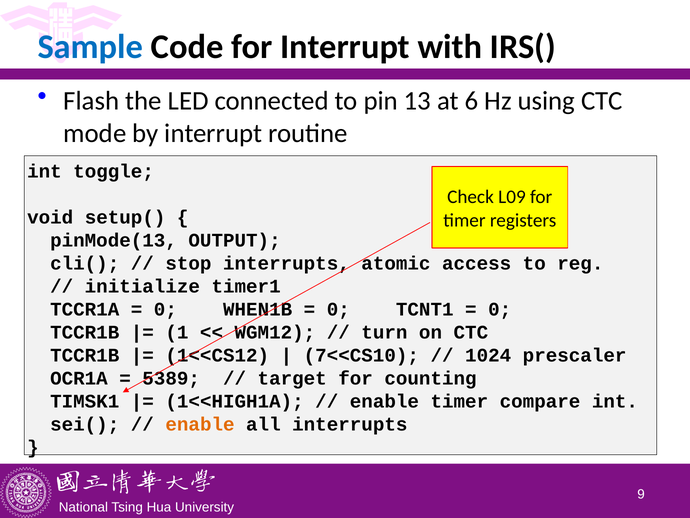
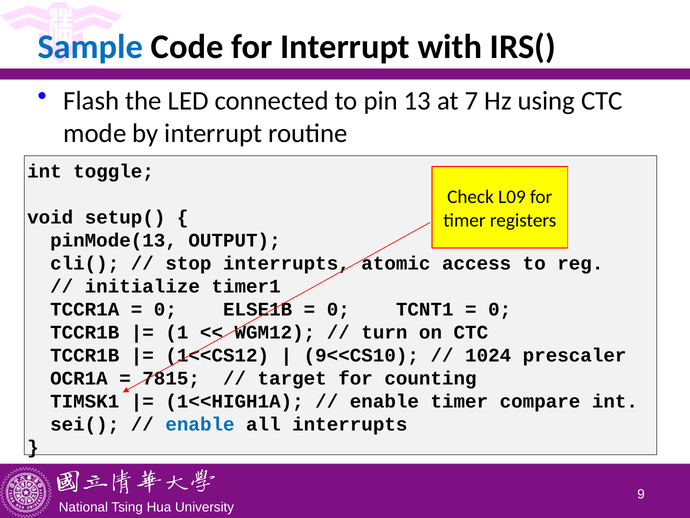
6: 6 -> 7 (472, 101)
WHEN1B: WHEN1B -> ELSE1B (258, 309)
7<<CS10: 7<<CS10 -> 9<<CS10 (361, 355)
5389: 5389 -> 7815 (171, 378)
enable colour: orange -> blue (200, 424)
